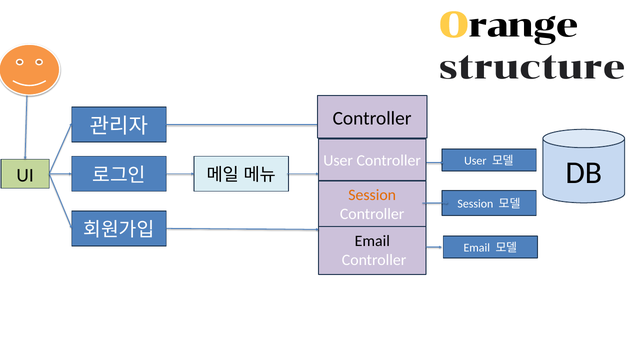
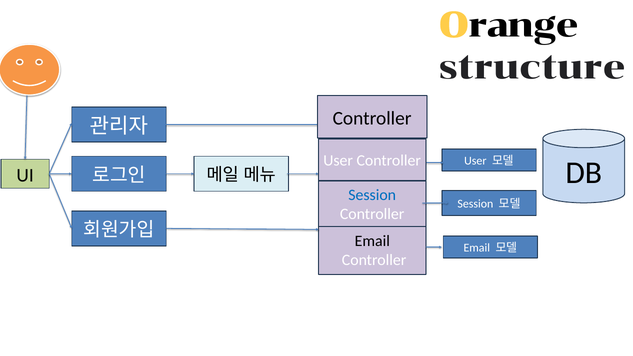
Session colour: orange -> blue (372, 195)
